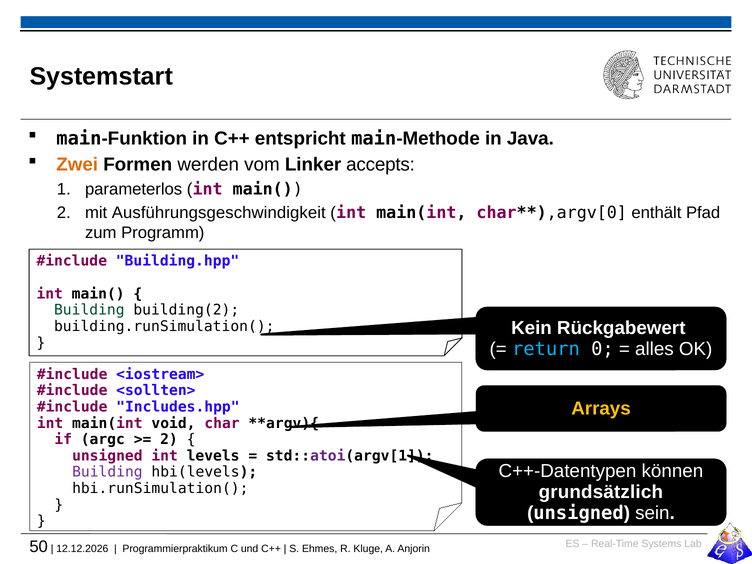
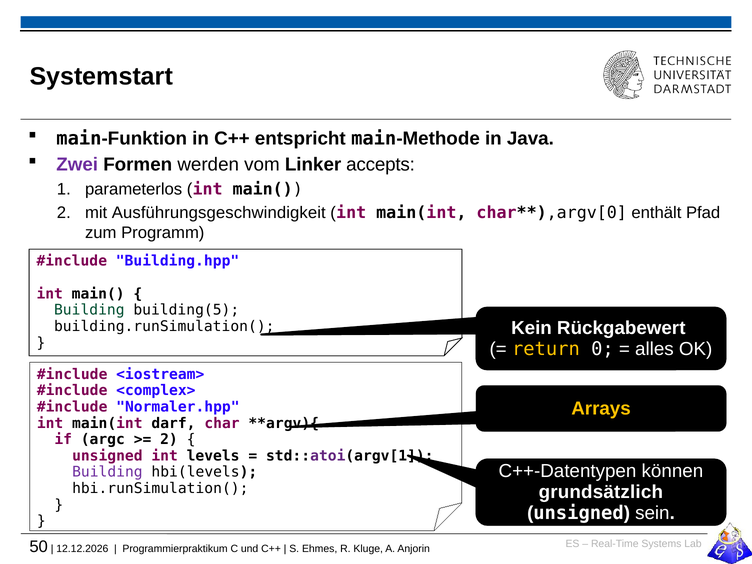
Zwei colour: orange -> purple (77, 165)
building(2: building(2 -> building(5 (186, 310)
return colour: light blue -> yellow (546, 349)
<sollten>: <sollten> -> <complex> (156, 391)
Includes.hpp: Includes.hpp -> Normaler.hpp (178, 407)
void: void -> darf (173, 423)
